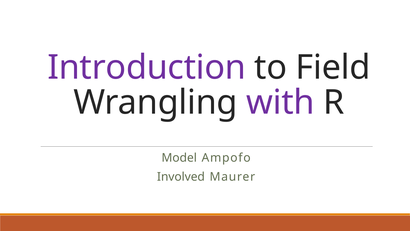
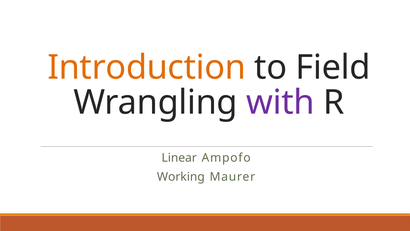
Introduction colour: purple -> orange (147, 67)
Model: Model -> Linear (179, 158)
Involved: Involved -> Working (181, 177)
